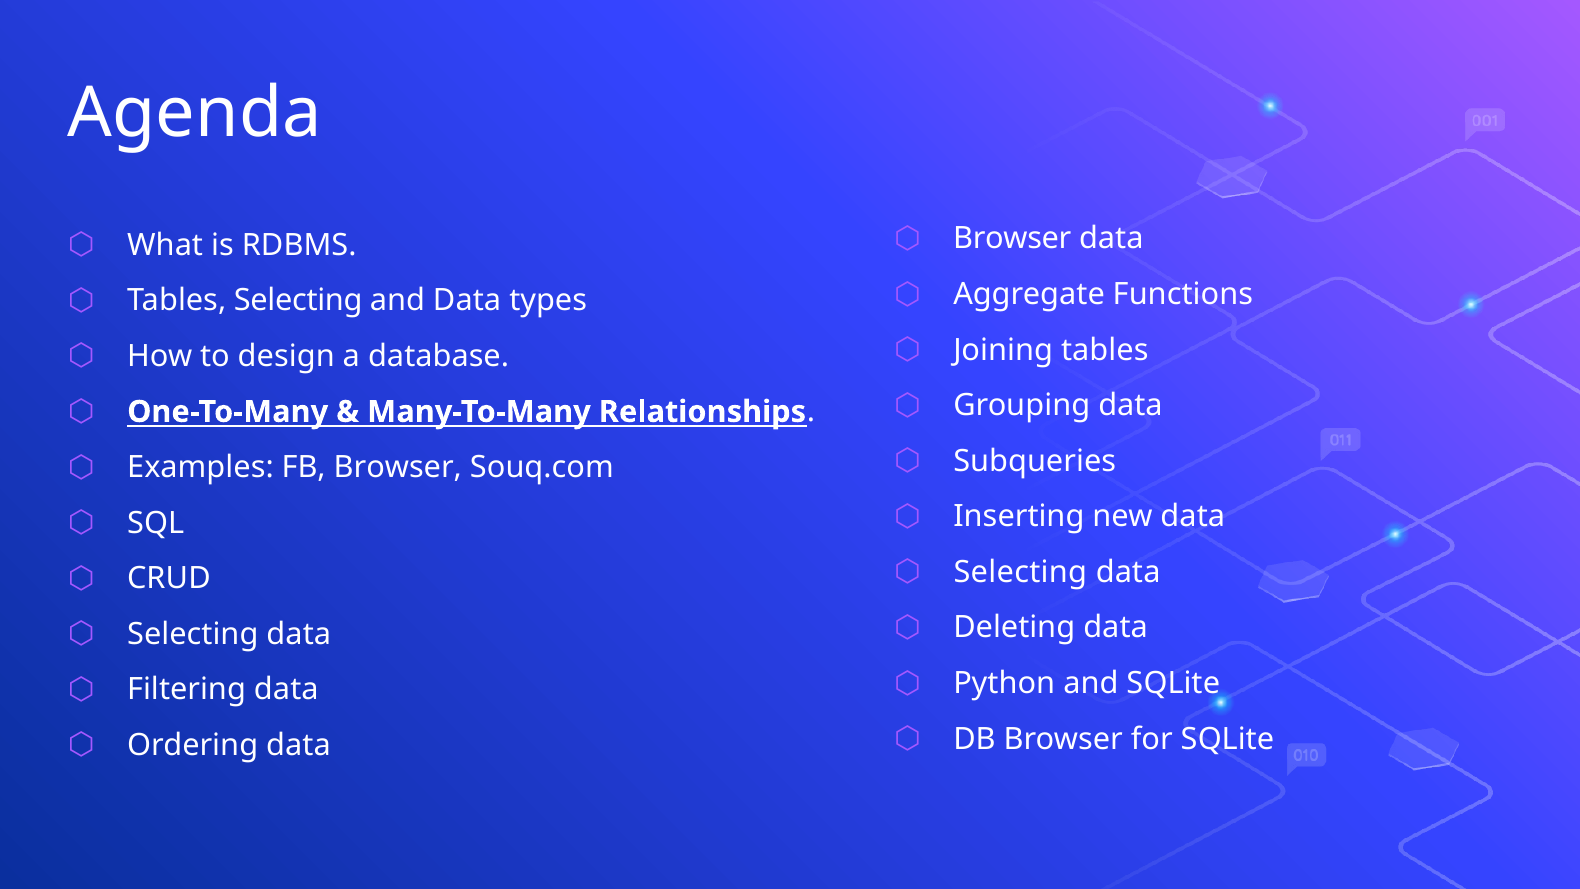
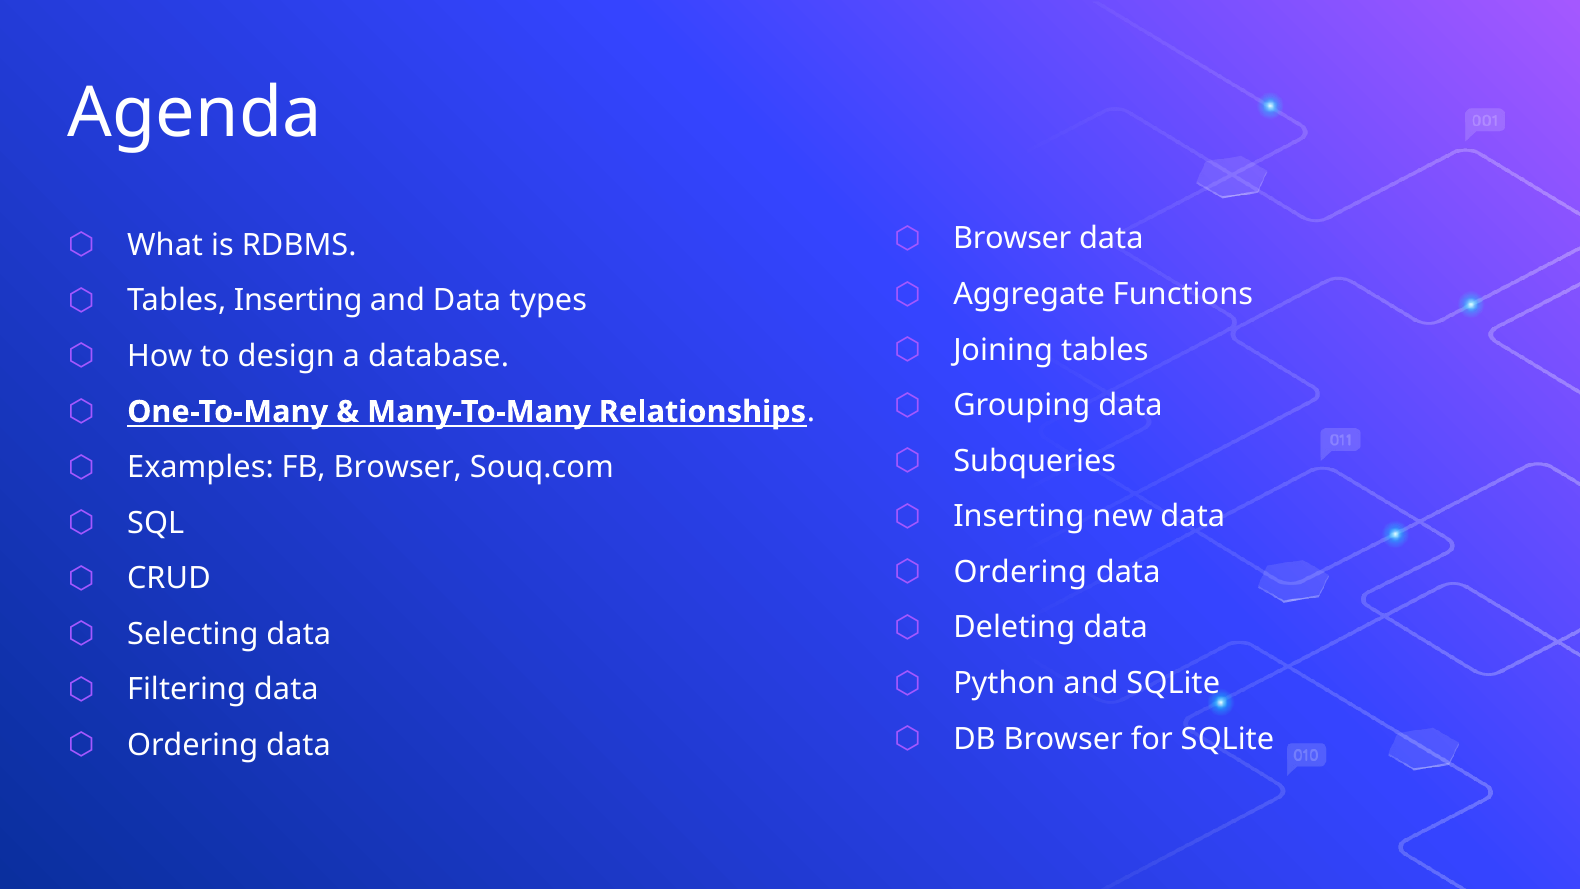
Tables Selecting: Selecting -> Inserting (298, 301)
Selecting: Selecting -> Ordering (1020, 572)
